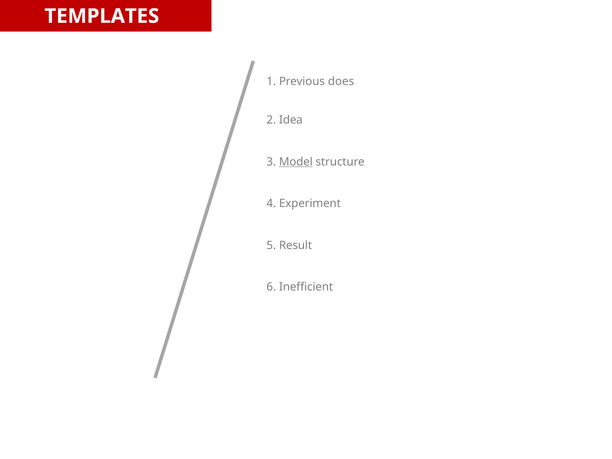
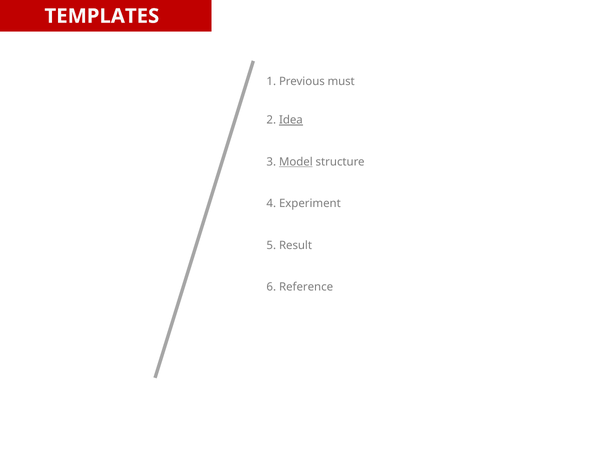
does: does -> must (341, 82)
Idea underline: none -> present (291, 120)
Inefficient: Inefficient -> Reference (306, 287)
